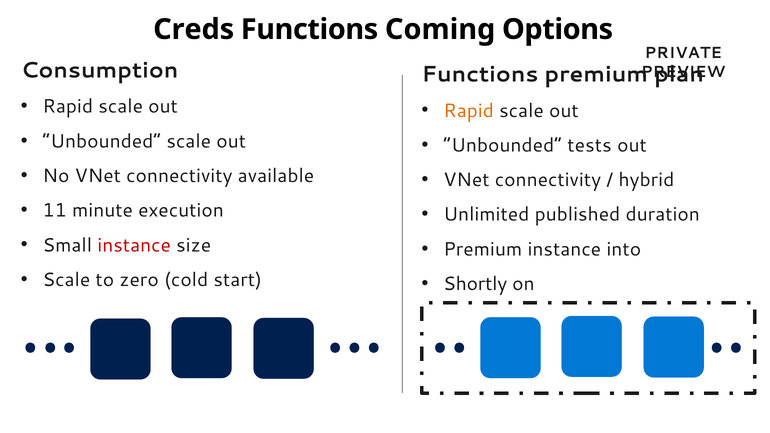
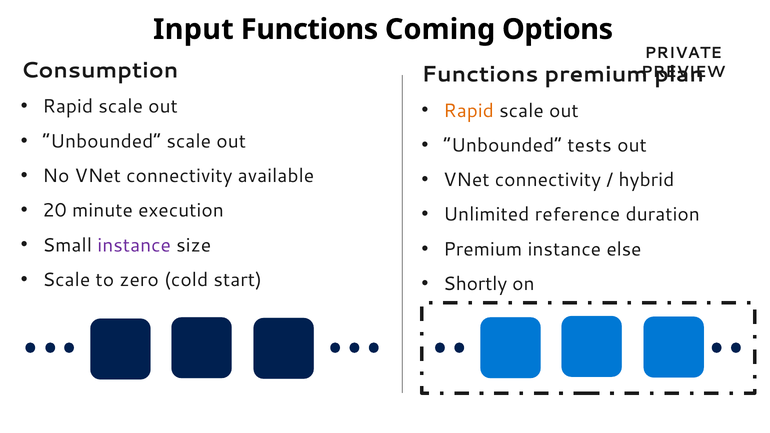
Creds: Creds -> Input (193, 29)
11: 11 -> 20 (55, 211)
published: published -> reference (577, 215)
instance colour: red -> purple (134, 245)
into: into -> else (624, 249)
